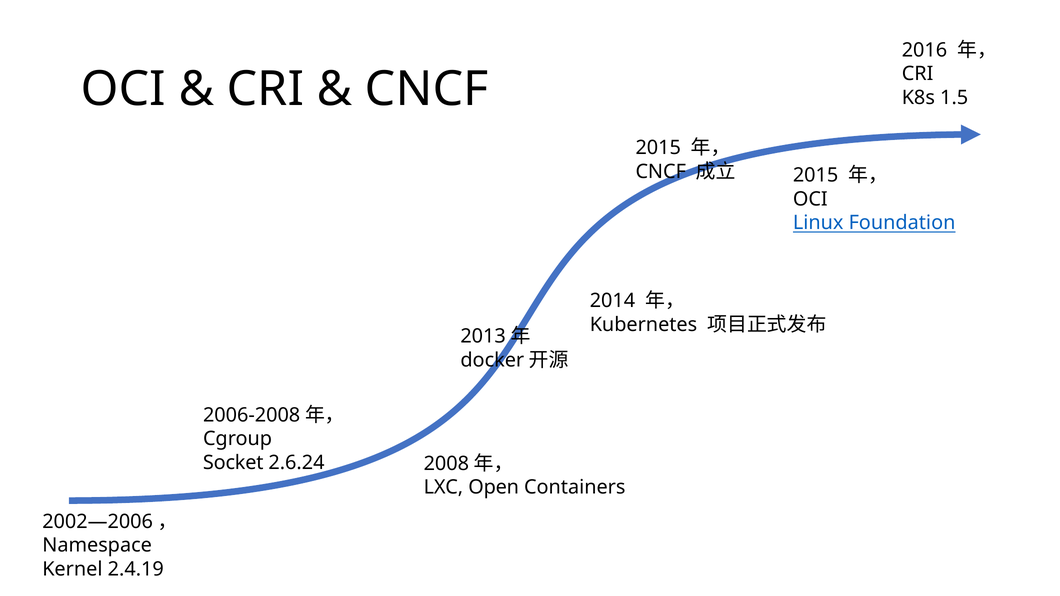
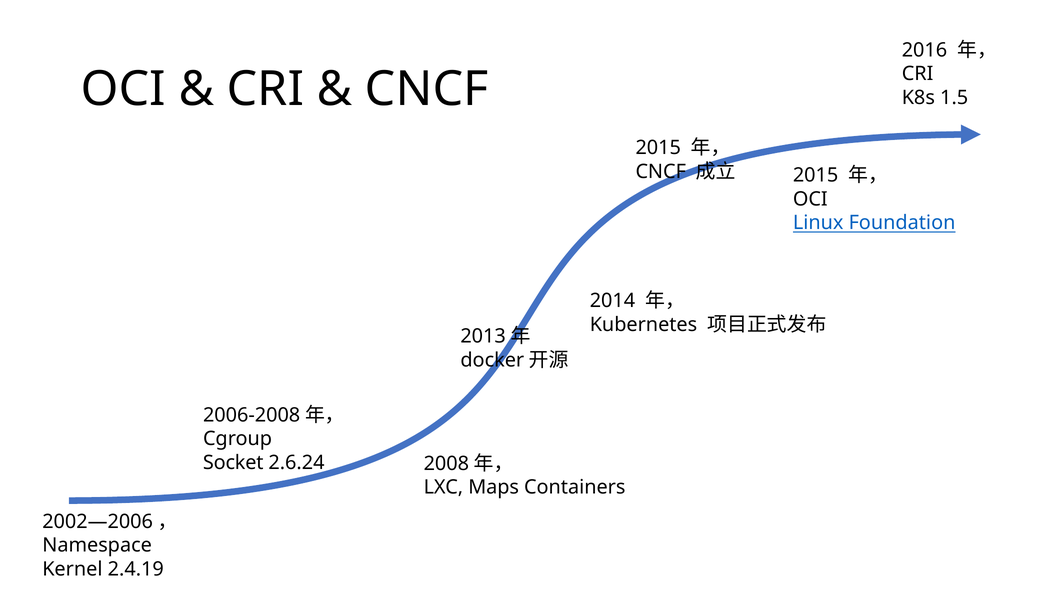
Open: Open -> Maps (494, 487)
